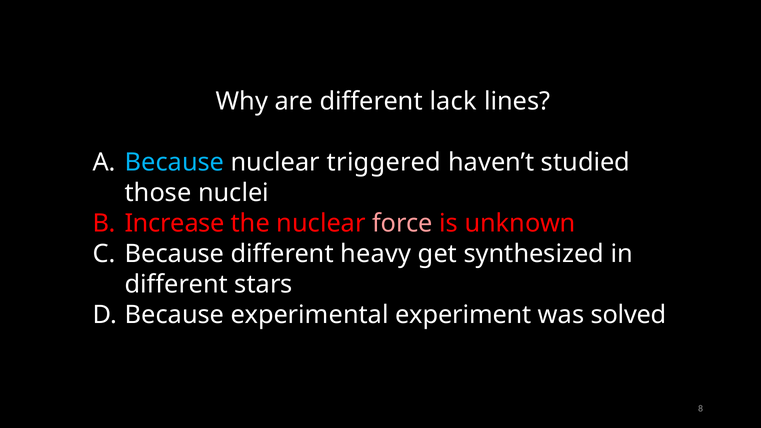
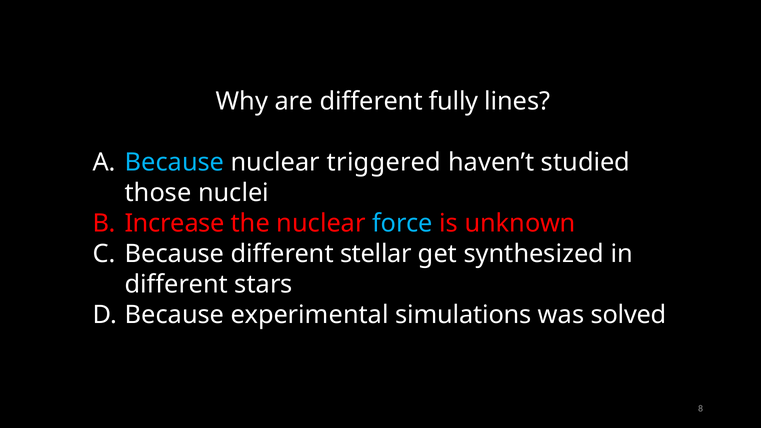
lack: lack -> fully (454, 102)
force colour: pink -> light blue (402, 223)
heavy: heavy -> stellar (376, 254)
experiment: experiment -> simulations (463, 315)
